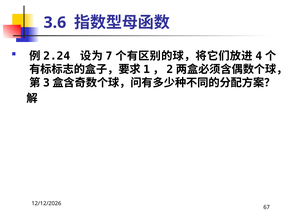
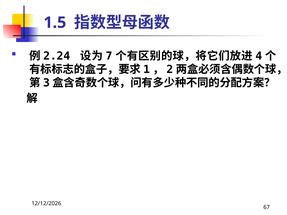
3.6: 3.6 -> 1.5 (55, 23)
